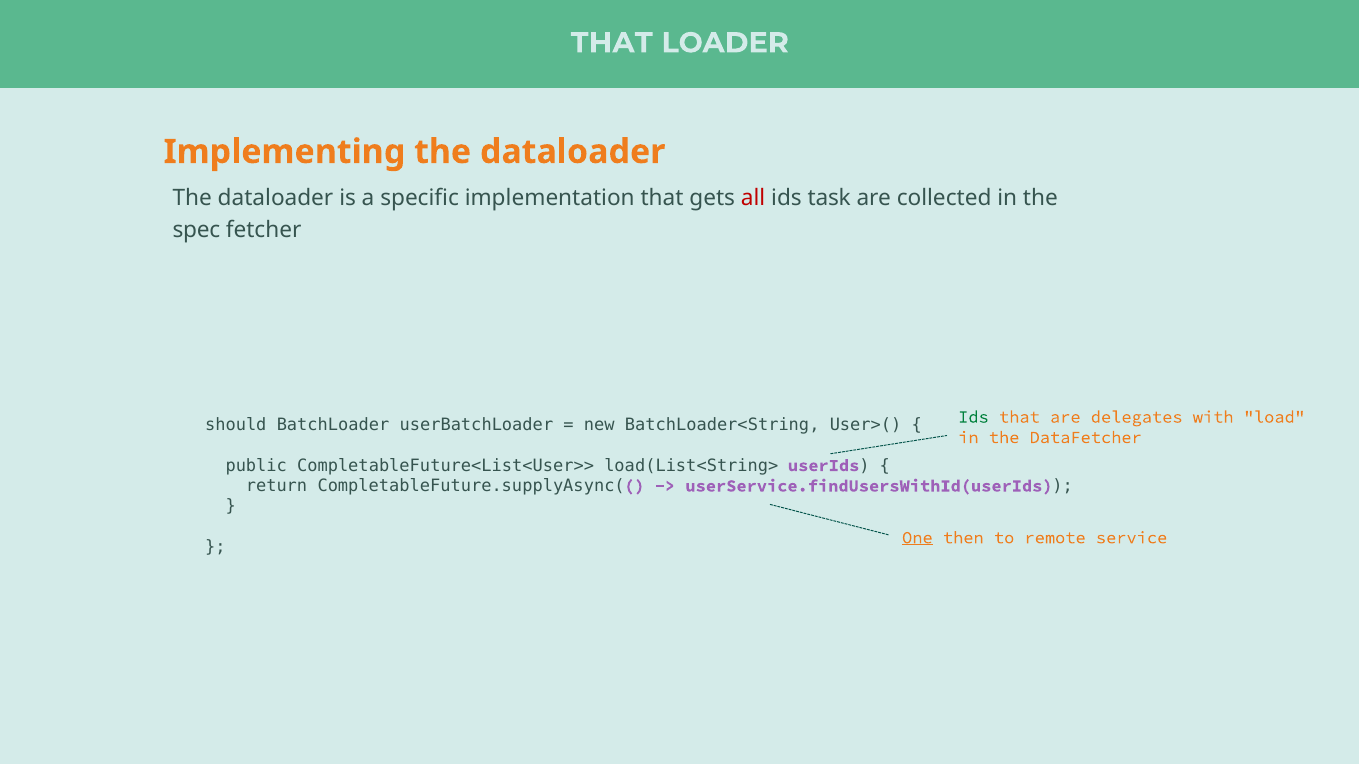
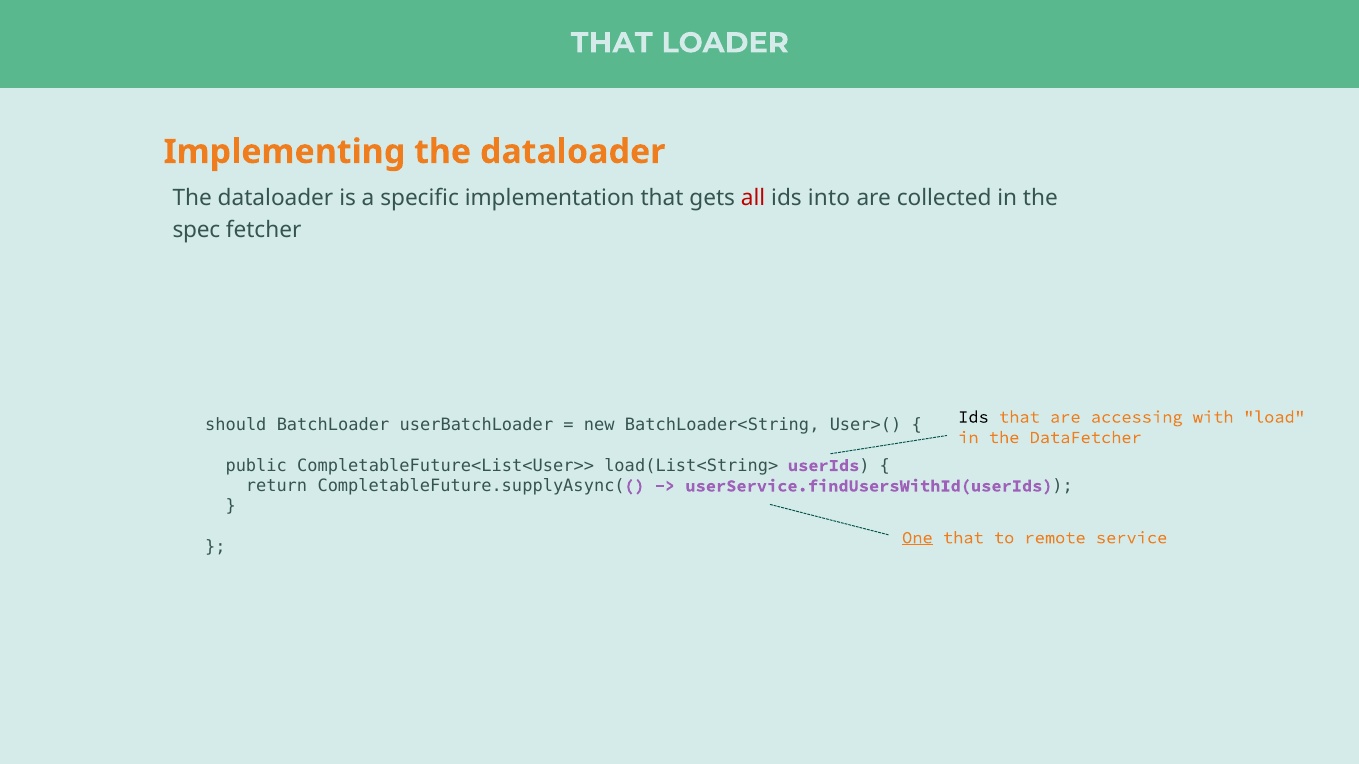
task: task -> into (829, 198)
Ids colour: green -> black (973, 417)
delegates: delegates -> accessing (1137, 417)
One then: then -> that (963, 538)
